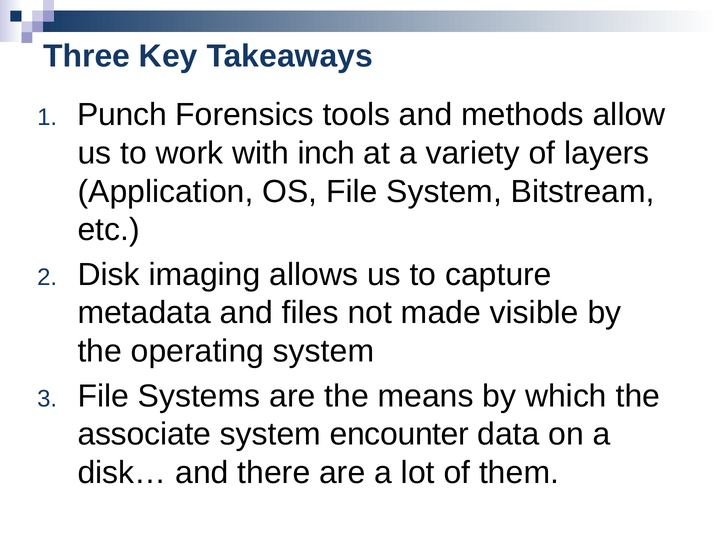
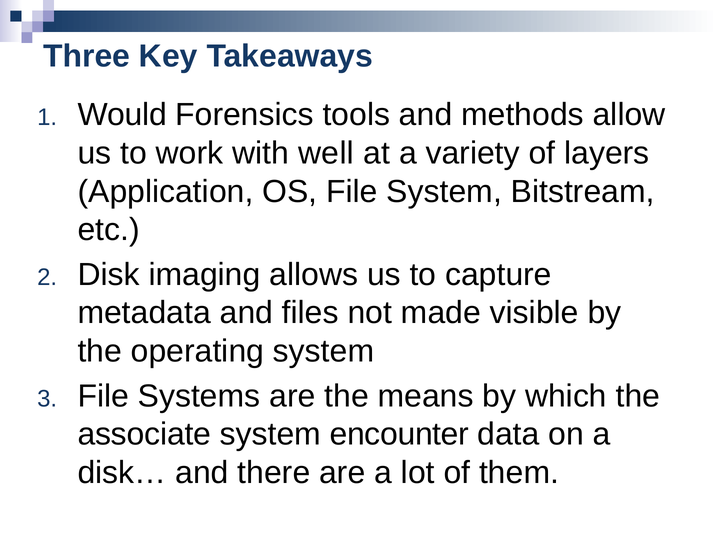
Punch: Punch -> Would (122, 115)
inch: inch -> well (326, 153)
